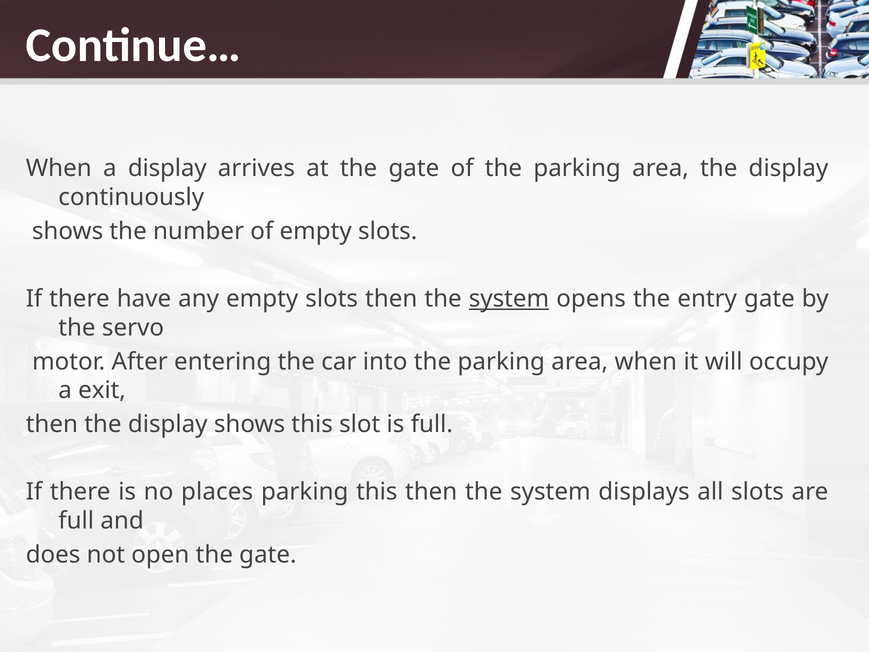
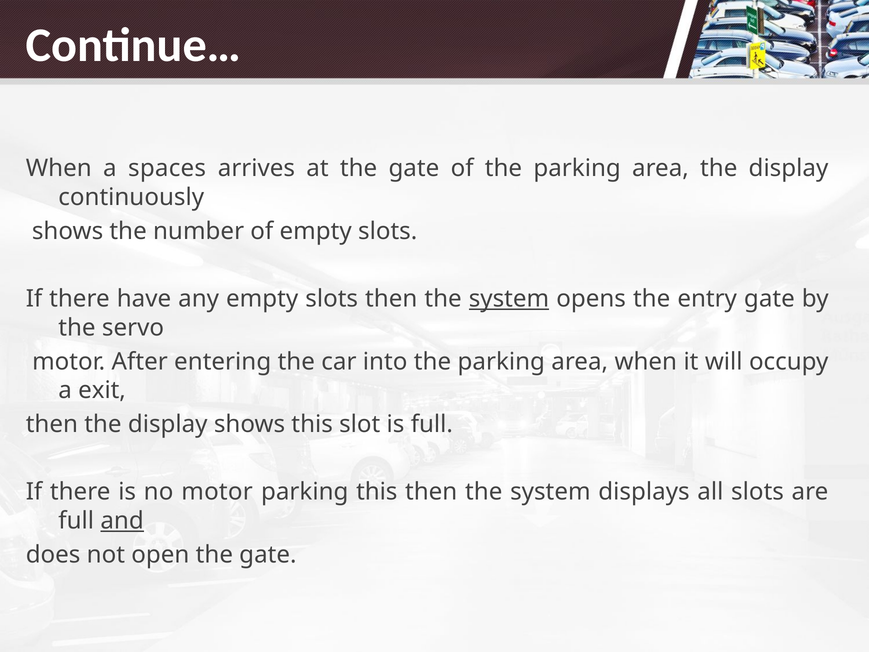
a display: display -> spaces (167, 168)
no places: places -> motor (217, 492)
and underline: none -> present (122, 521)
